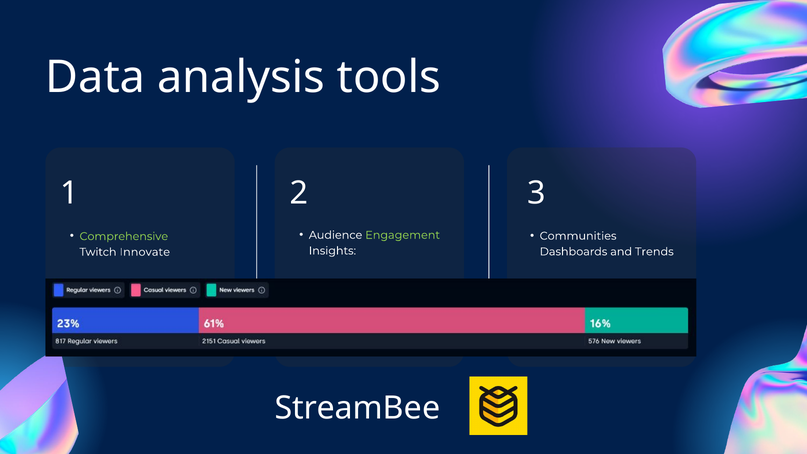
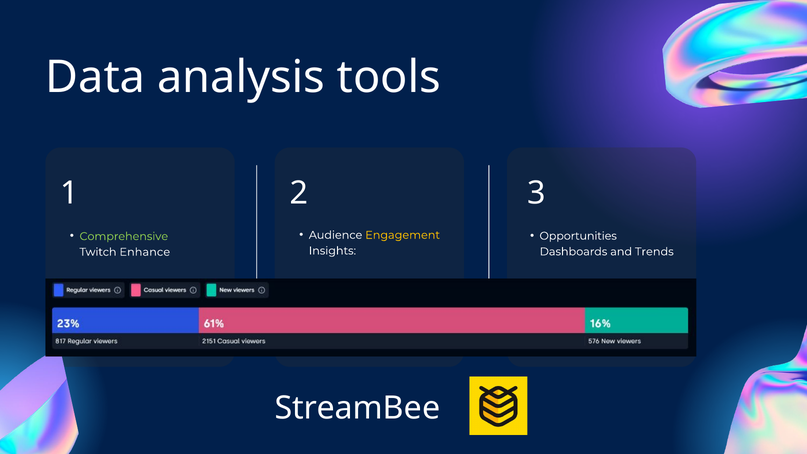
Engagement colour: light green -> yellow (403, 235)
Communities: Communities -> Opportunities (578, 236)
Innovate: Innovate -> Enhance (145, 252)
